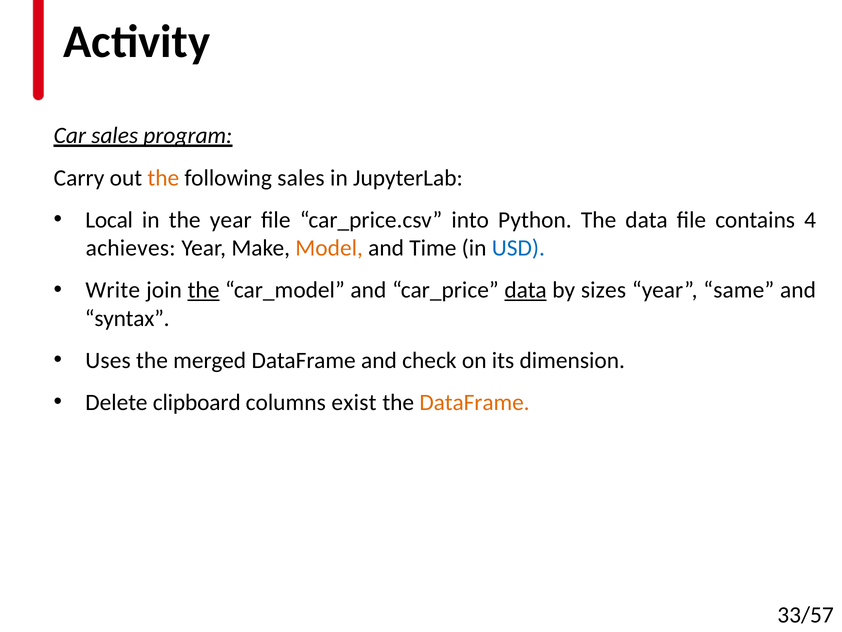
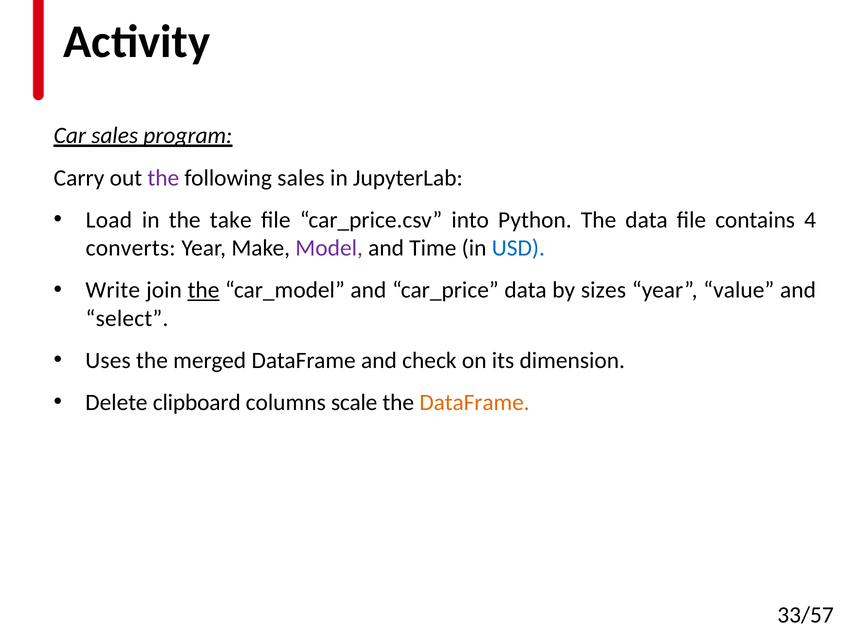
the colour: orange -> purple (163, 178)
Local: Local -> Load (109, 220)
the year: year -> take (231, 220)
achieves: achieves -> converts (131, 248)
Model colour: orange -> purple (329, 248)
data underline: present -> none (526, 290)
same: same -> value (739, 290)
syntax: syntax -> select (127, 318)
exist: exist -> scale (354, 402)
